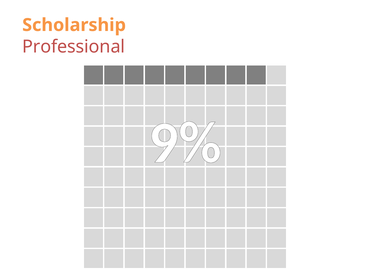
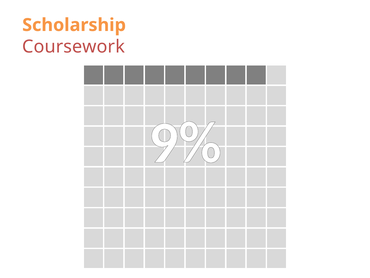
Professional: Professional -> Coursework (74, 47)
